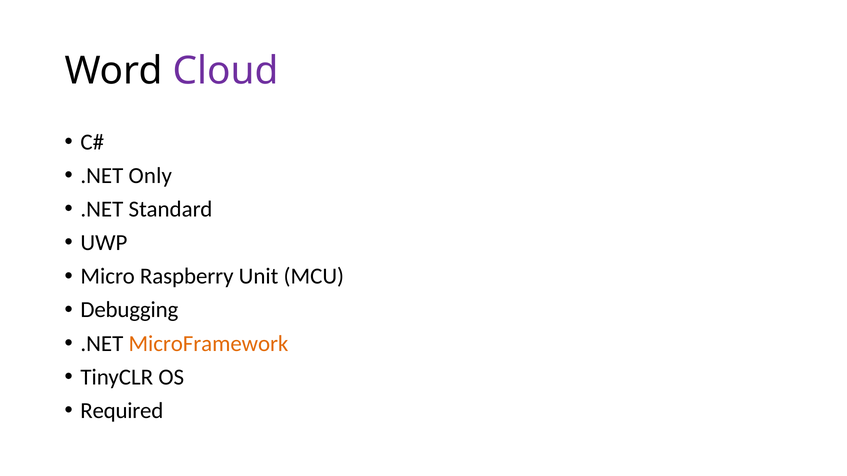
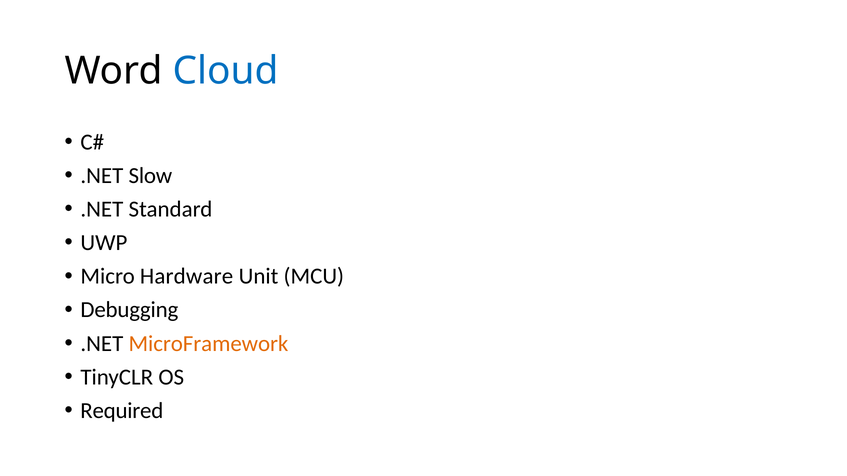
Cloud colour: purple -> blue (225, 71)
Only: Only -> Slow (150, 176)
Raspberry: Raspberry -> Hardware (187, 277)
